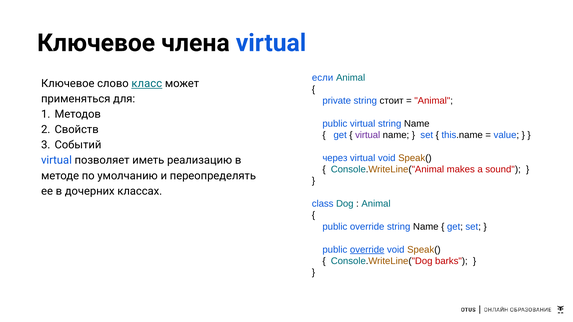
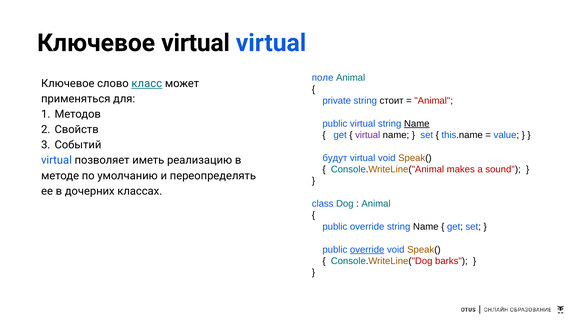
Ключевое члена: члена -> virtual (196, 43)
если: если -> поле (323, 78)
Name underline: none -> present (417, 124)
через: через -> будут (335, 158)
